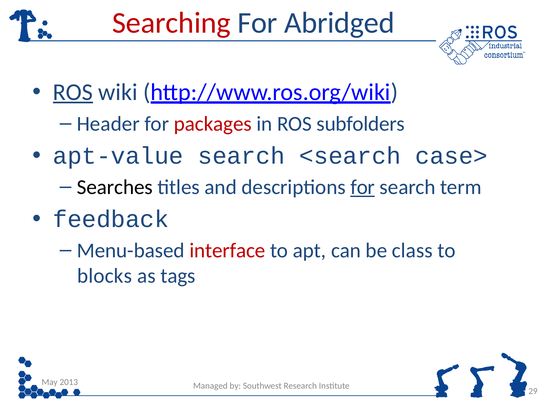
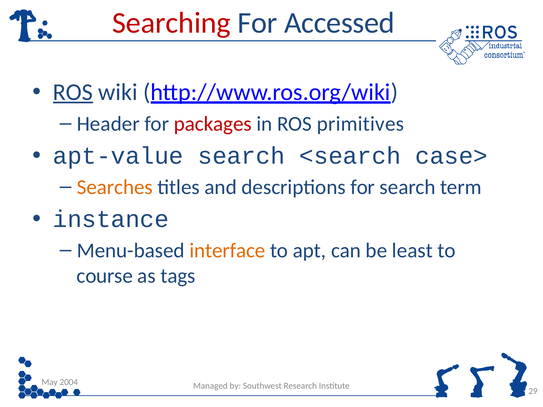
Abridged: Abridged -> Accessed (339, 23)
subfolders: subfolders -> primitives (360, 124)
Searches colour: black -> orange (115, 187)
for underline: present -> none (363, 187)
feedback: feedback -> instance (111, 219)
interface colour: red -> orange (227, 251)
class: class -> least (412, 251)
blocks: blocks -> course (105, 276)
2013: 2013 -> 2004 (69, 383)
